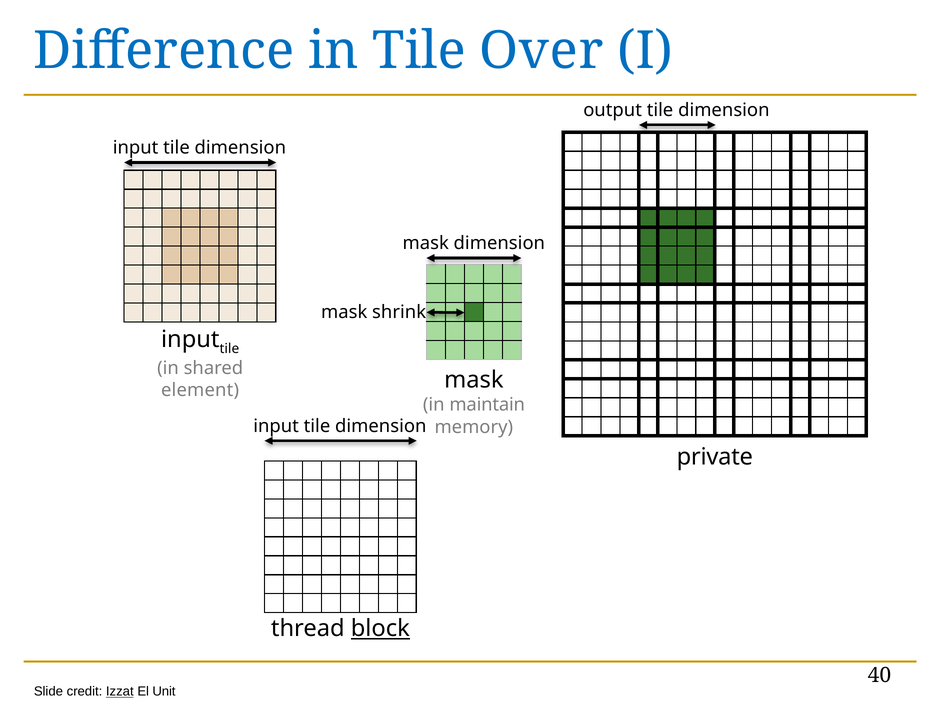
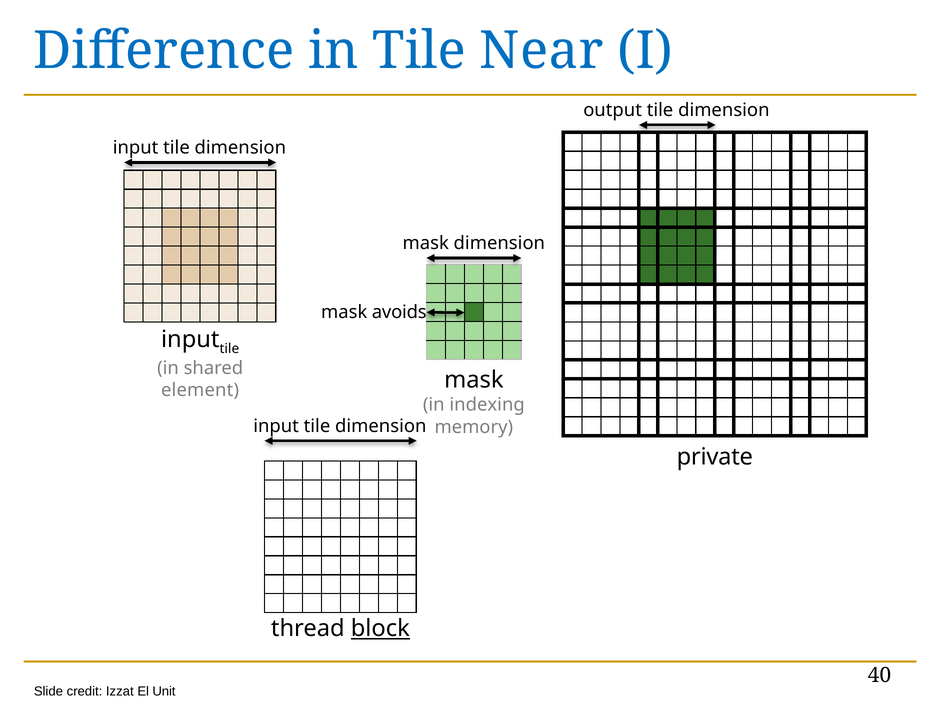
Over: Over -> Near (541, 51)
shrink: shrink -> avoids (399, 312)
maintain: maintain -> indexing (487, 405)
Izzat underline: present -> none (120, 692)
